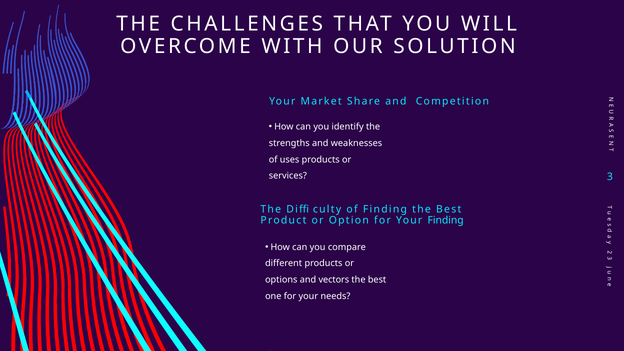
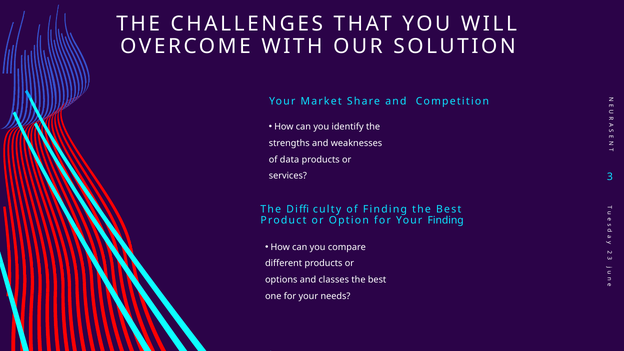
uses: uses -> data (290, 160)
vectors: vectors -> classes (334, 280)
